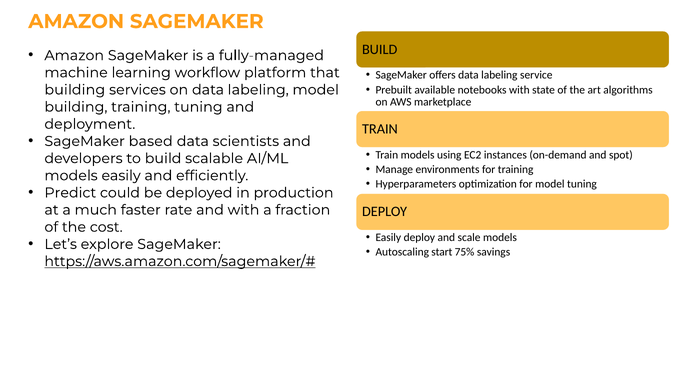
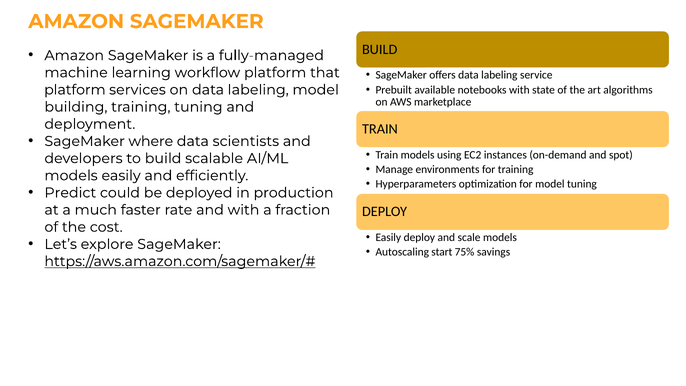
building: building -> platform (75, 90)
based: based -> where (151, 141)
